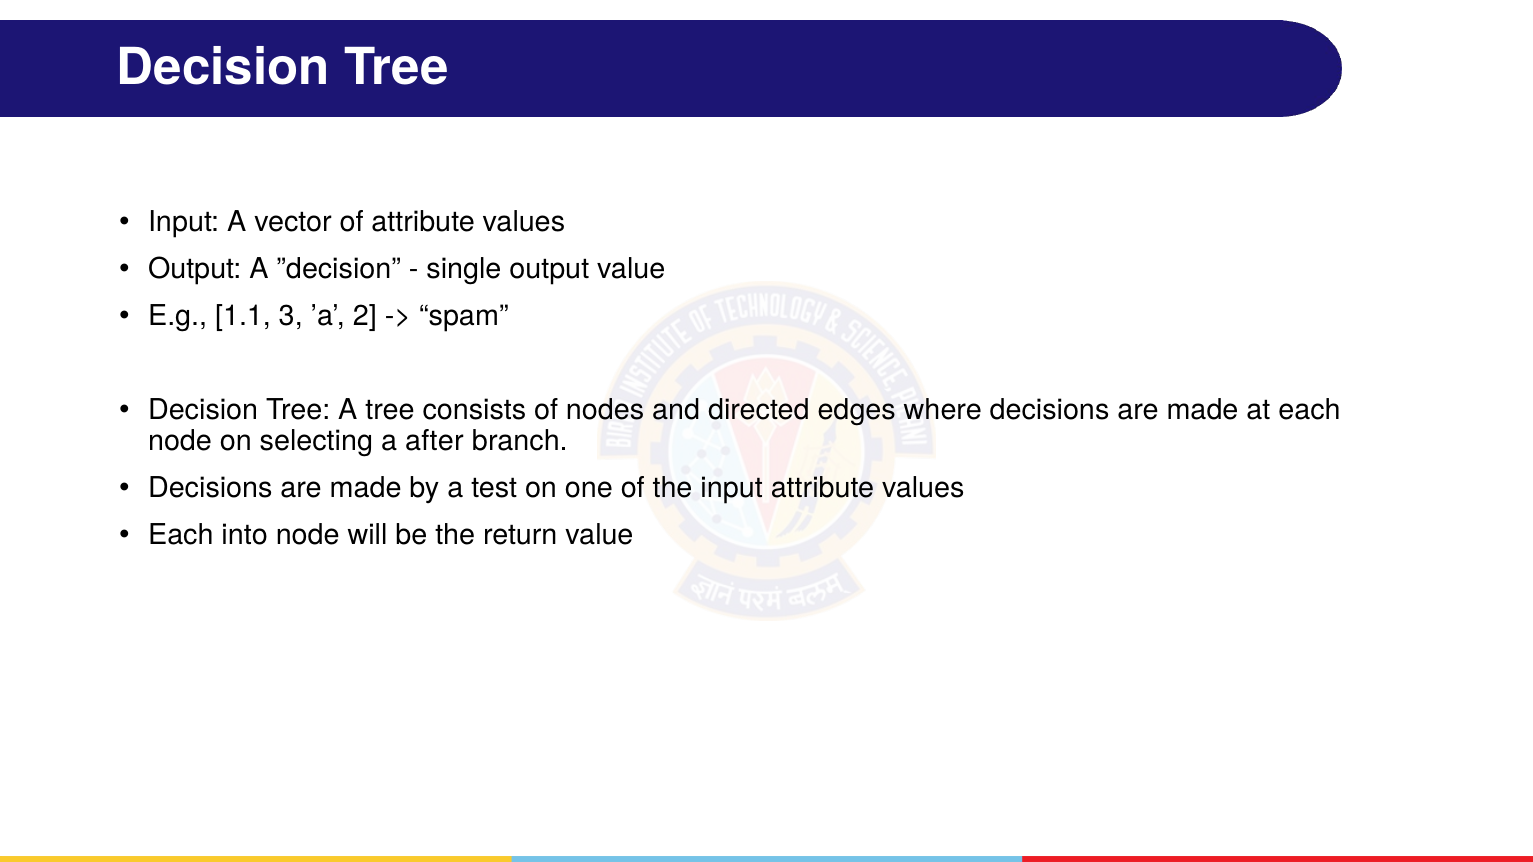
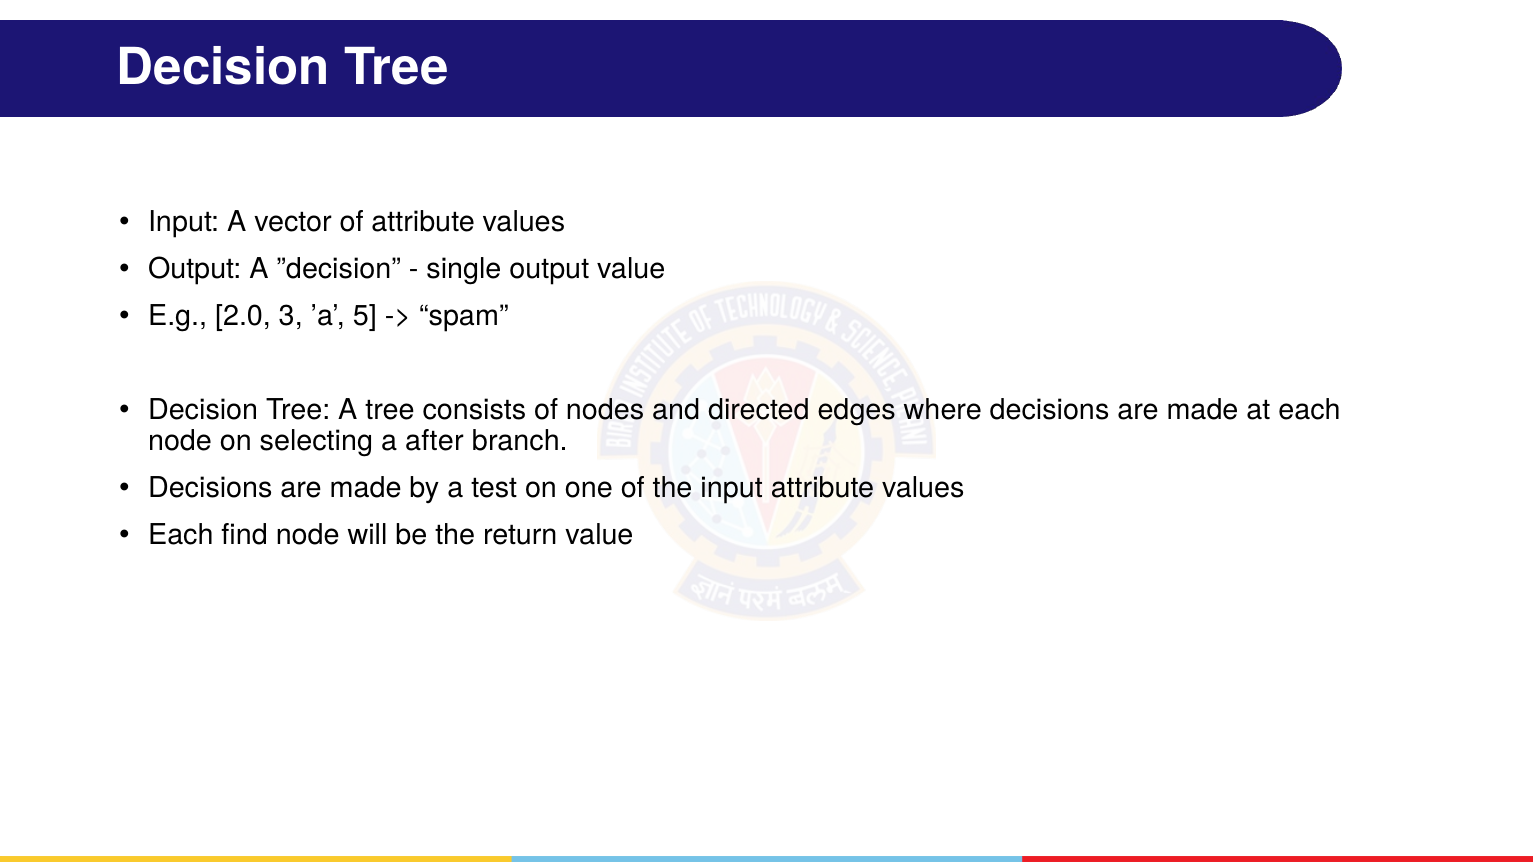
1.1: 1.1 -> 2.0 (243, 316)
2: 2 -> 5 (365, 316)
into: into -> find (245, 536)
